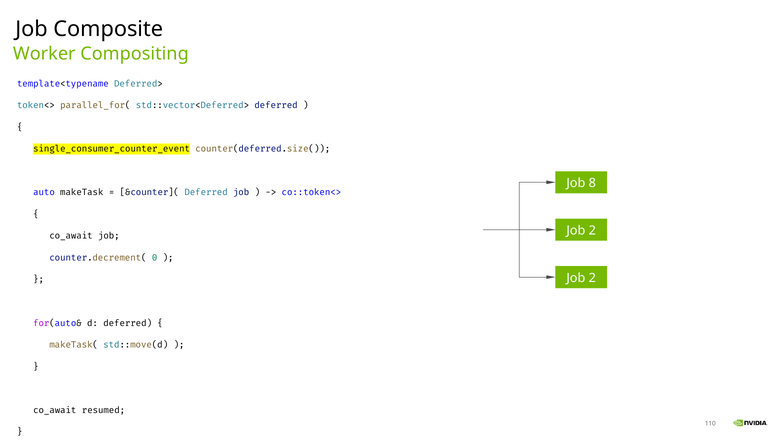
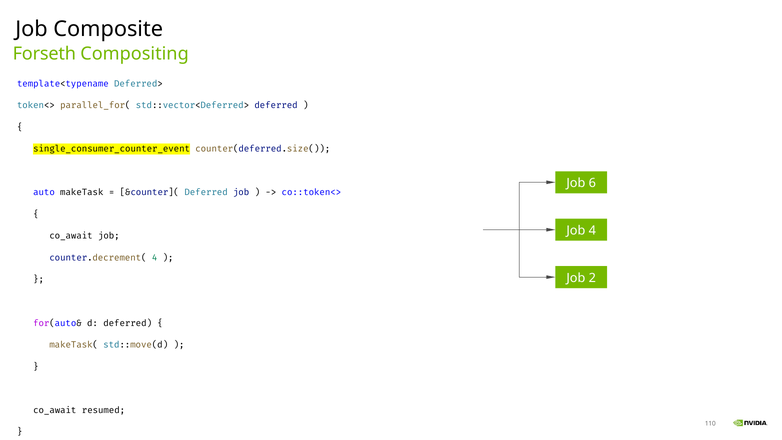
Worker: Worker -> Forseth (44, 54)
8: 8 -> 6 (592, 183)
2: 2 -> 4 (592, 231)
counter.decrement( 0: 0 -> 4 (155, 258)
